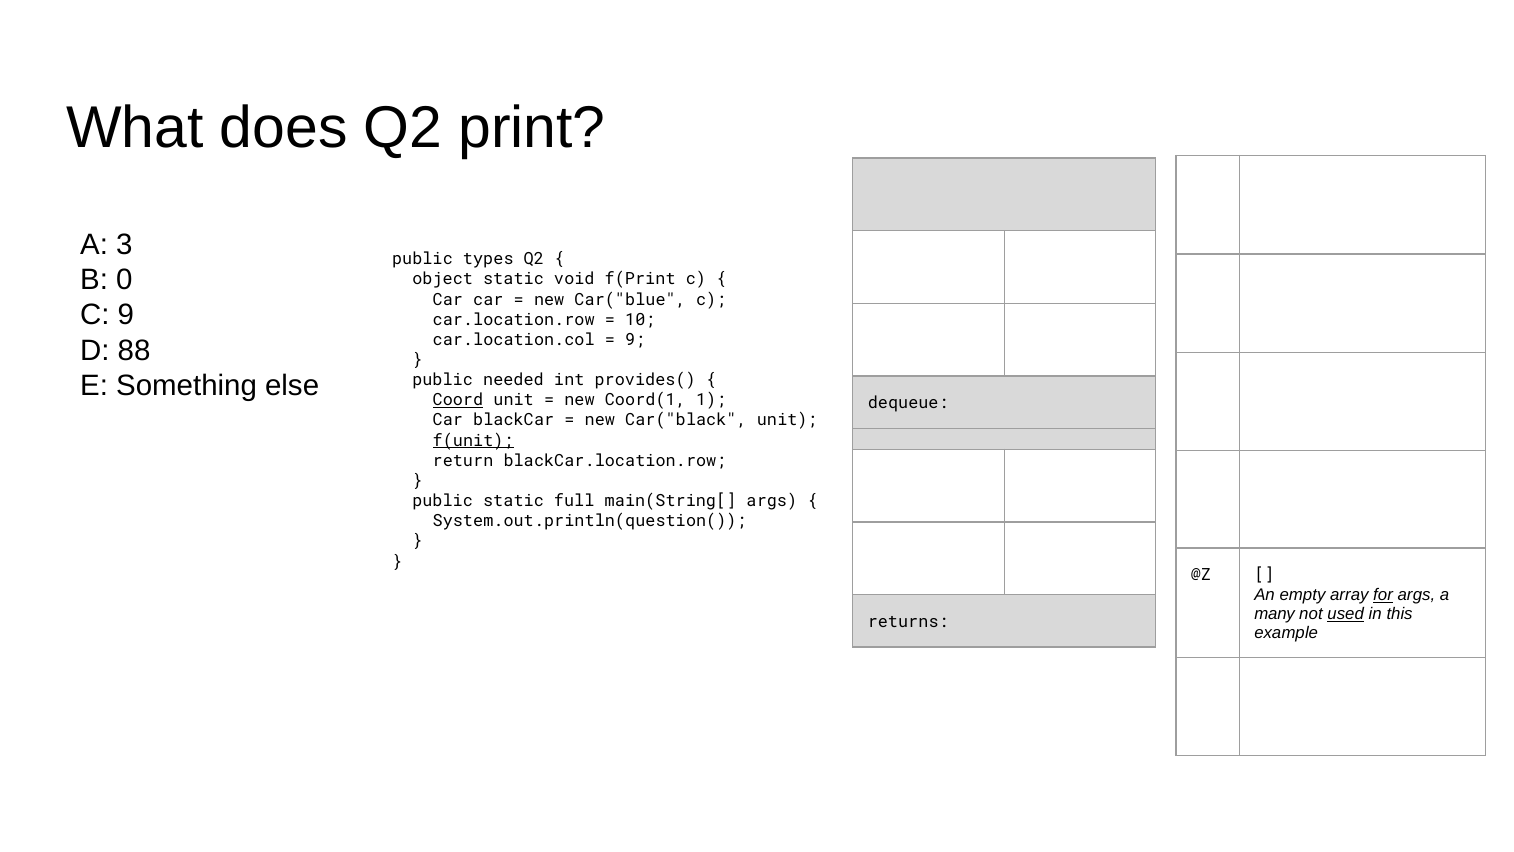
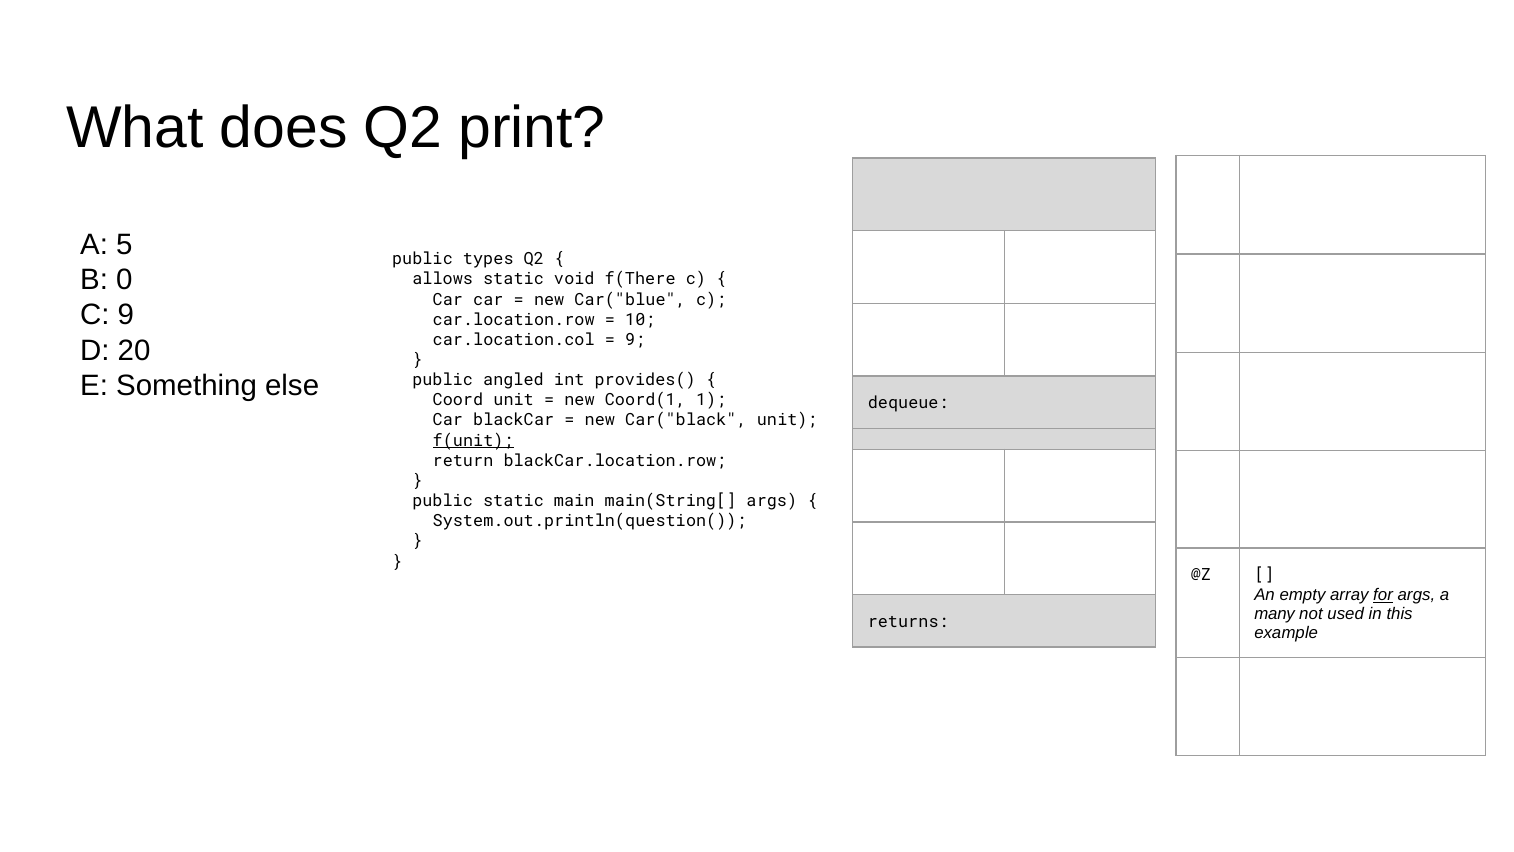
3: 3 -> 5 (124, 244)
object: object -> allows (443, 279)
f(Print: f(Print -> f(There (640, 279)
88: 88 -> 20 (134, 350)
needed: needed -> angled (513, 380)
Coord underline: present -> none (458, 400)
full: full -> main (574, 501)
used underline: present -> none (1346, 614)
